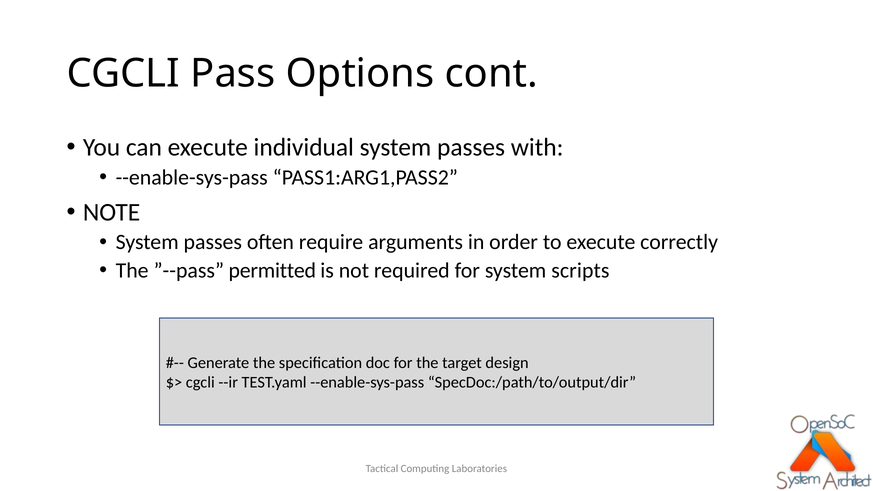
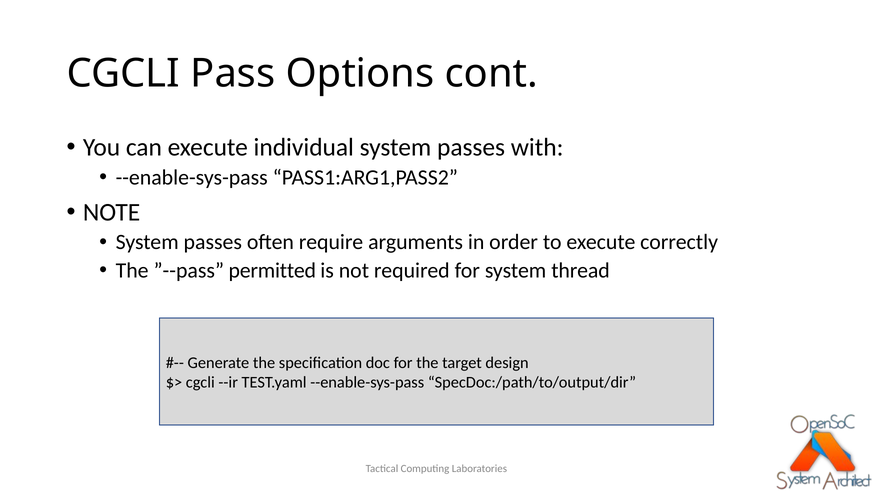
scripts: scripts -> thread (580, 270)
